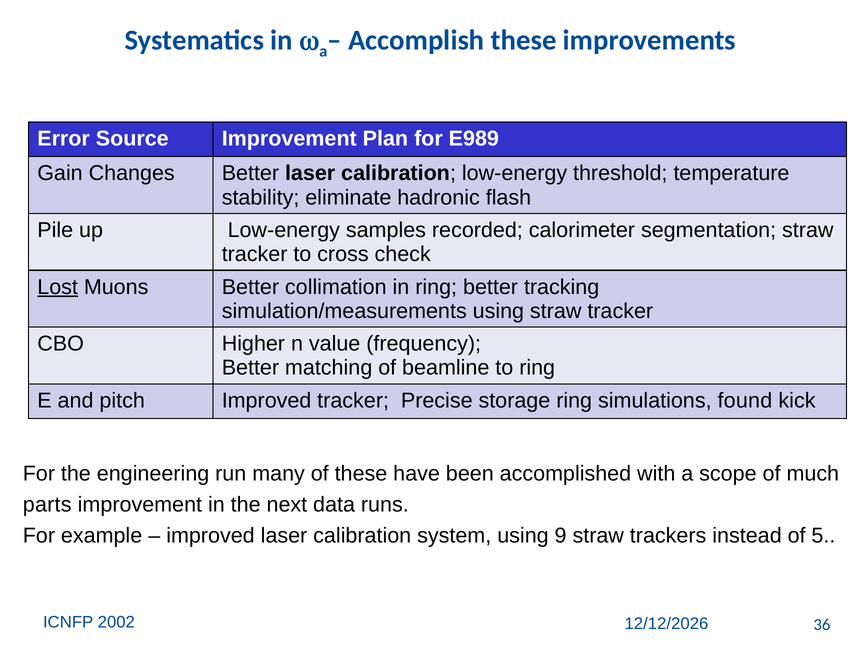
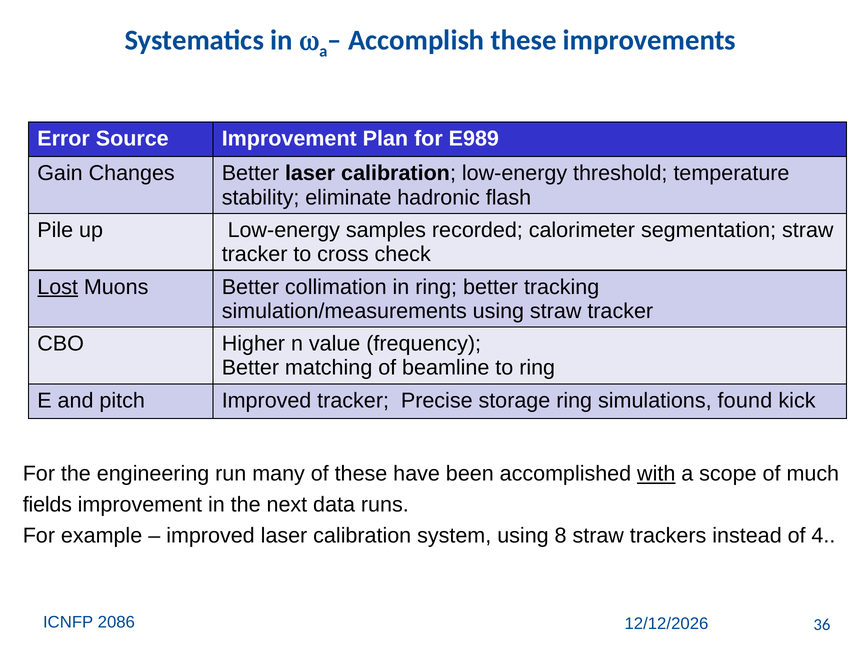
with underline: none -> present (656, 474)
parts: parts -> fields (47, 505)
9: 9 -> 8 (561, 536)
5: 5 -> 4 (823, 536)
2002: 2002 -> 2086 (116, 623)
